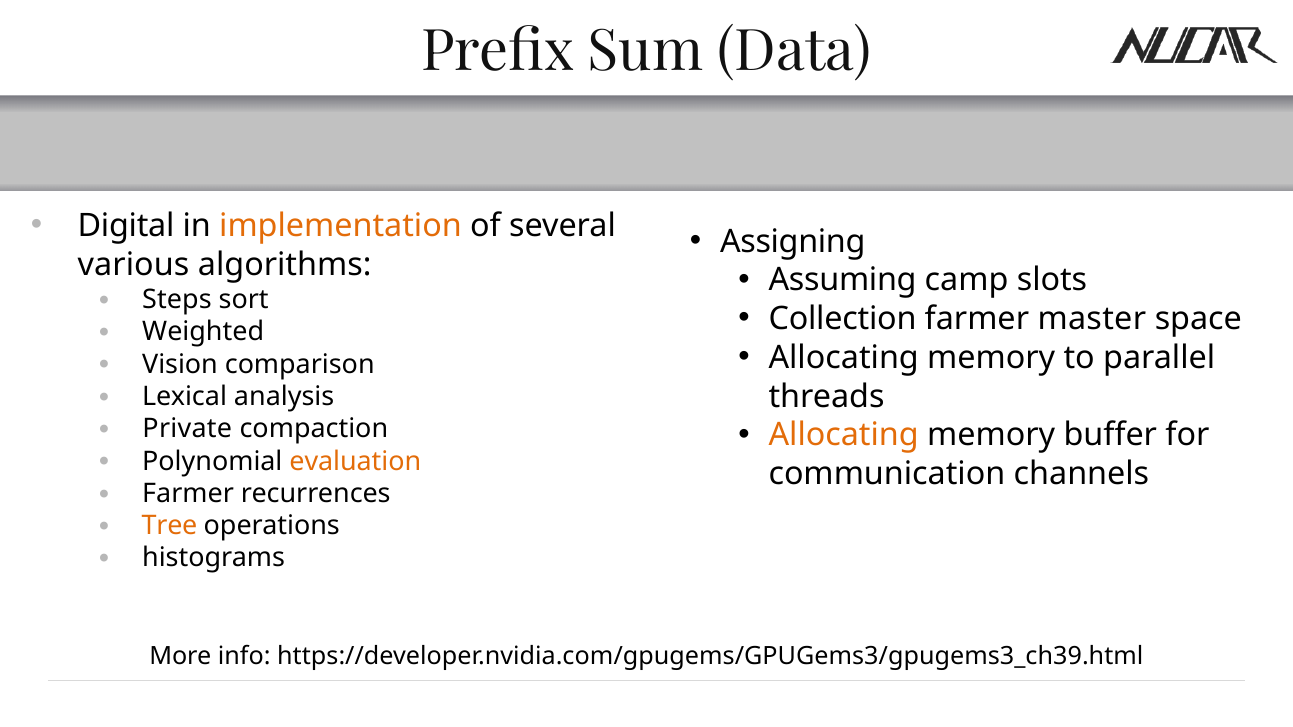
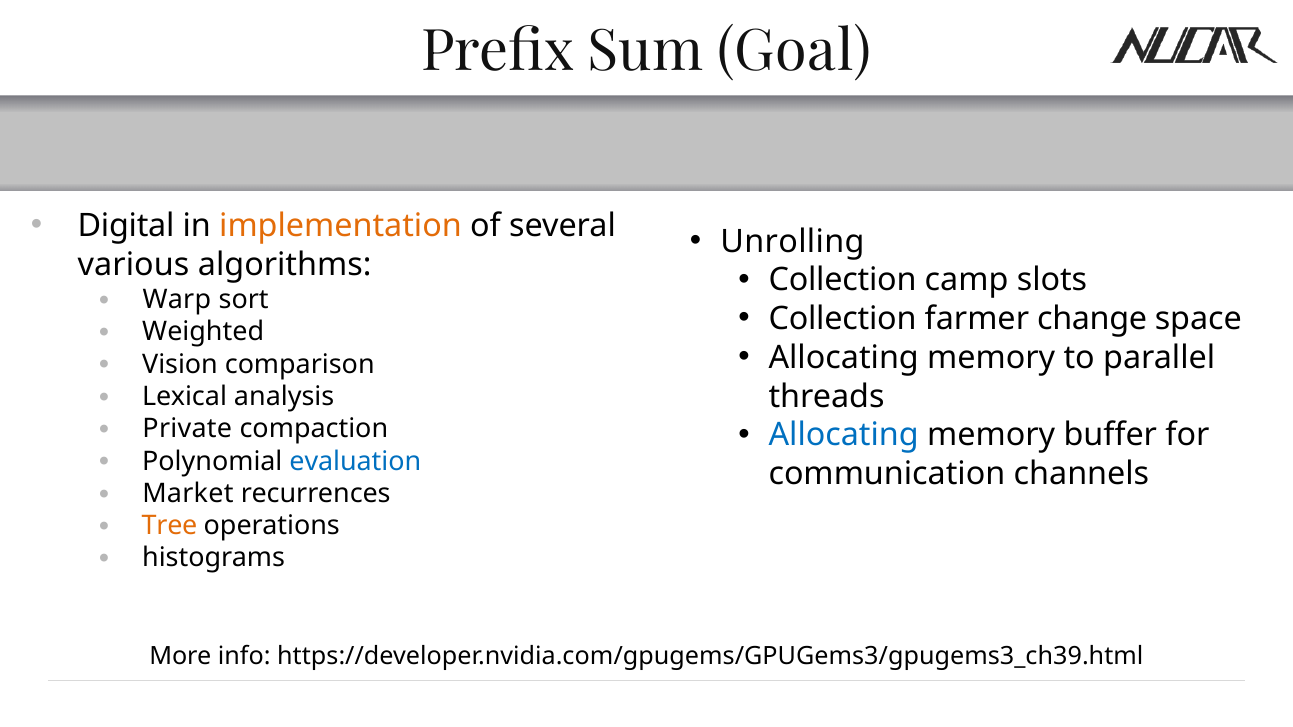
Data: Data -> Goal (794, 52)
Assigning: Assigning -> Unrolling (792, 242)
Assuming: Assuming -> Collection (843, 280)
Steps: Steps -> Warp (177, 300)
master: master -> change (1092, 319)
Allocating colour: orange -> blue (844, 436)
evaluation colour: orange -> blue (355, 461)
Farmer: Farmer -> Market (188, 494)
